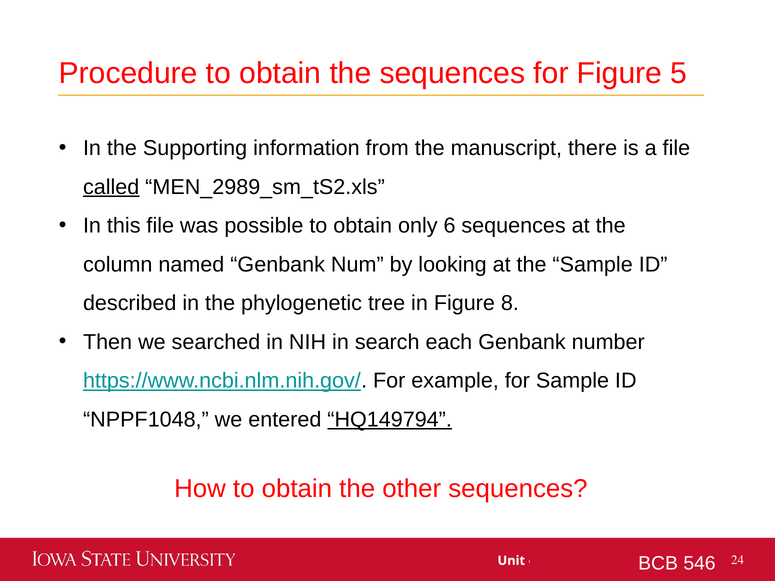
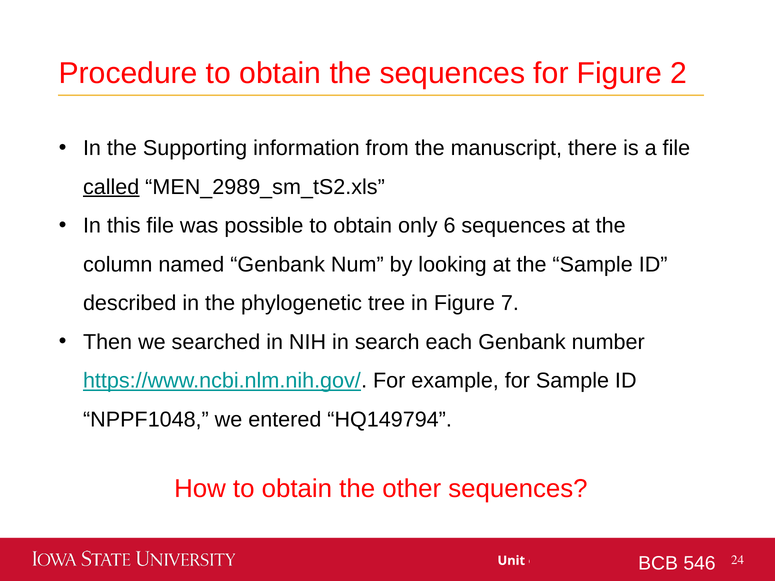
5: 5 -> 2 (679, 73)
8: 8 -> 7 (510, 303)
HQ149794 underline: present -> none (390, 420)
